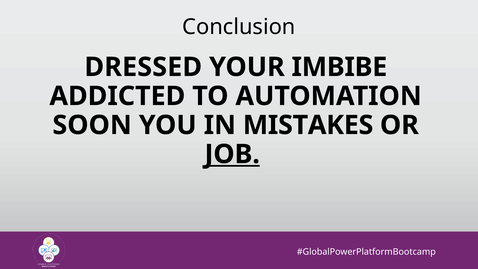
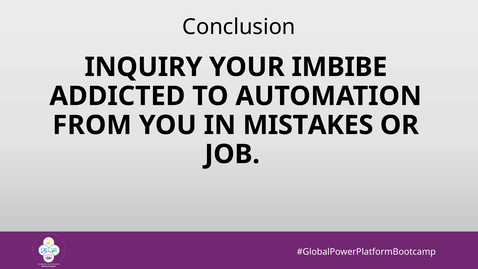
DRESSED: DRESSED -> INQUIRY (143, 67)
SOON: SOON -> FROM (92, 125)
JOB underline: present -> none (232, 154)
